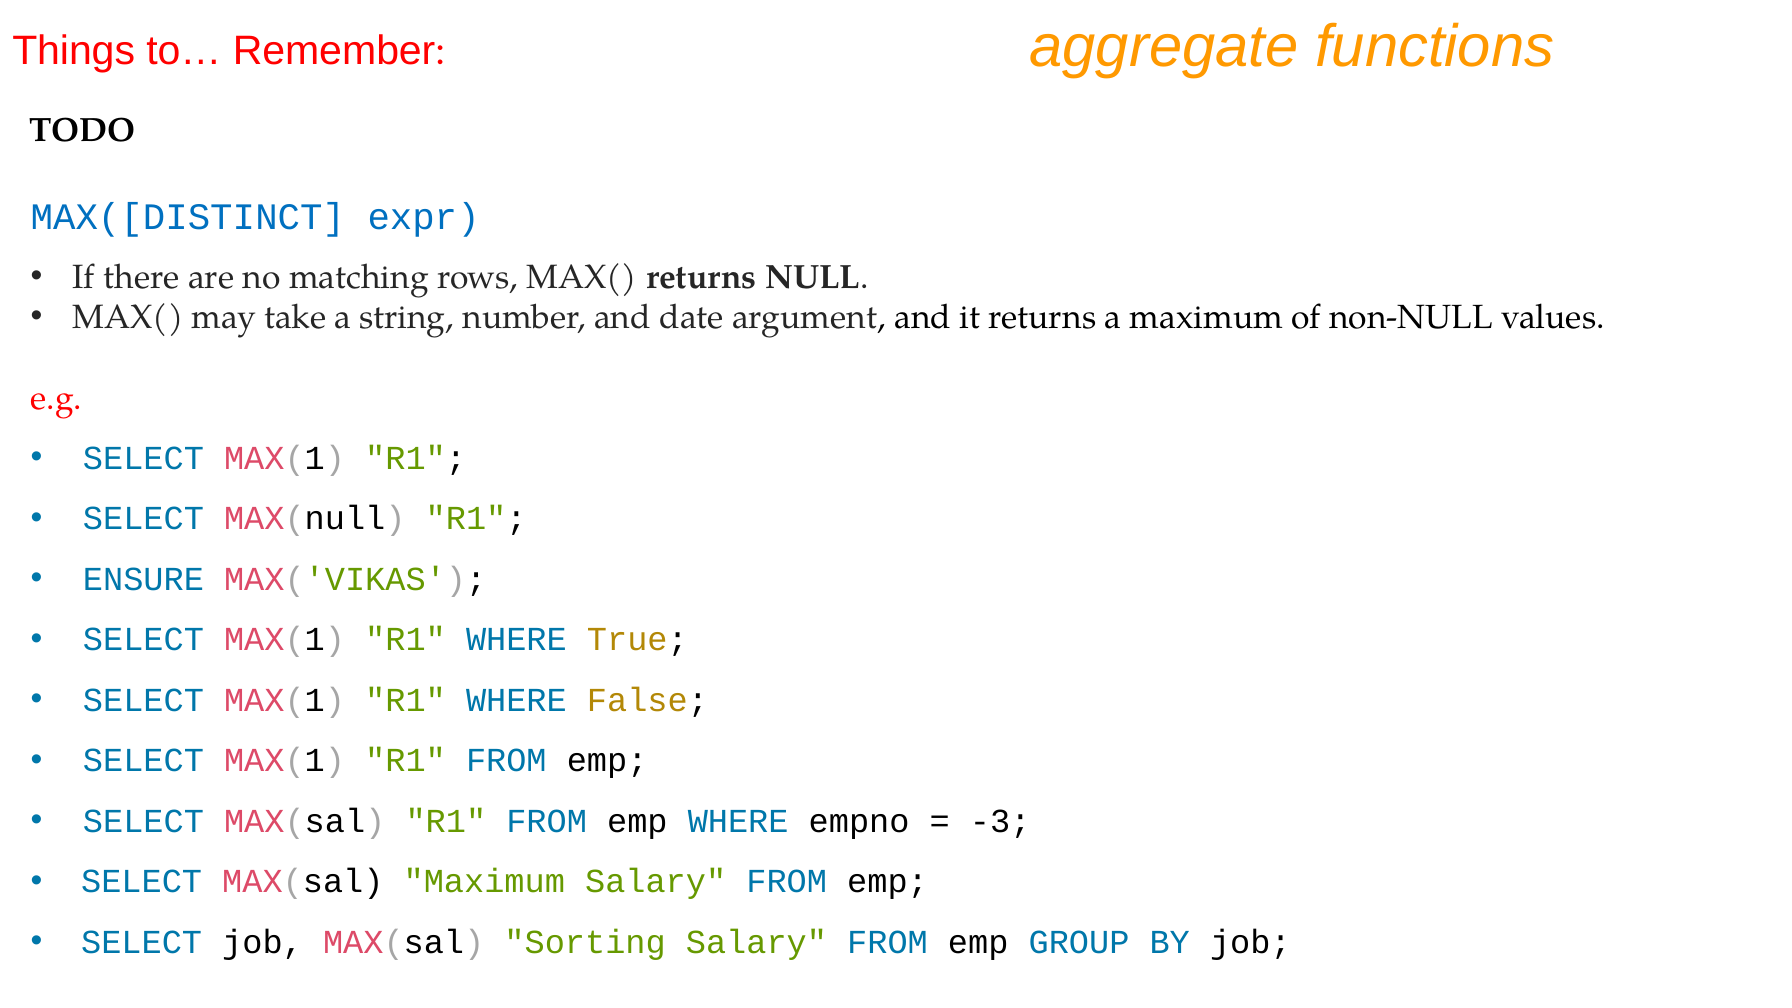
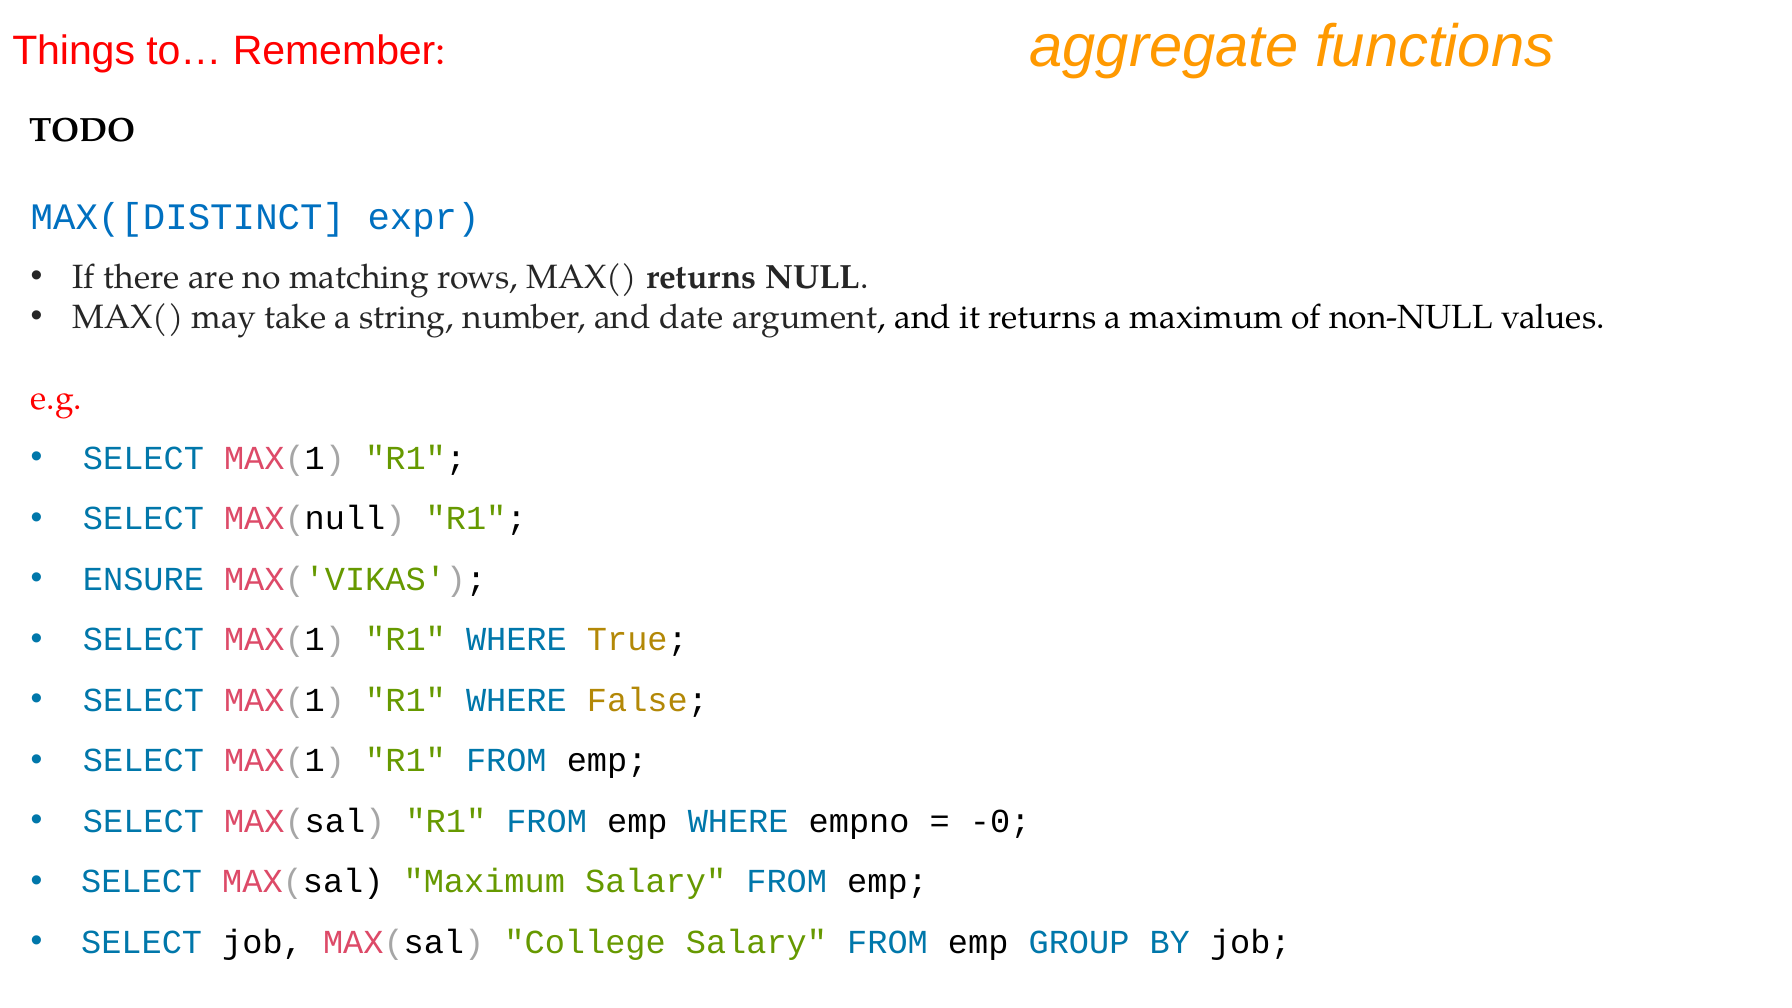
-3: -3 -> -0 (1000, 821)
Sorting: Sorting -> College (585, 942)
